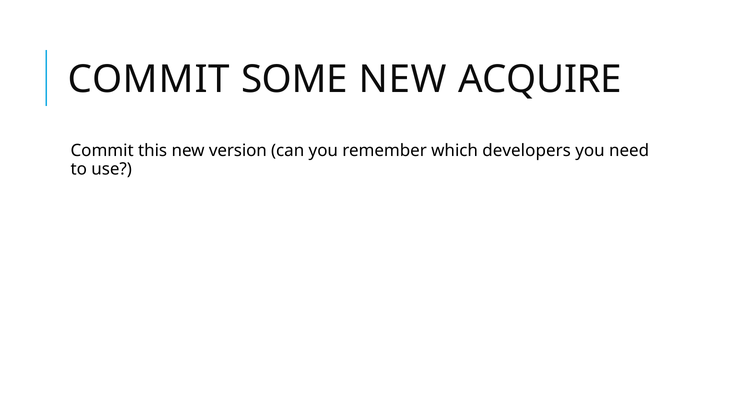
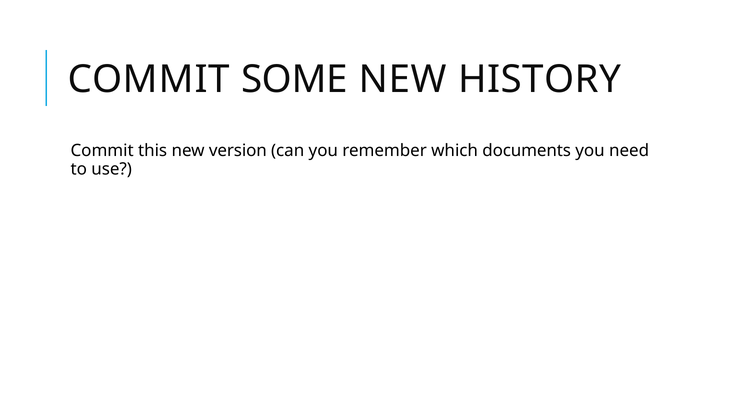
ACQUIRE: ACQUIRE -> HISTORY (540, 80)
developers: developers -> documents (527, 151)
